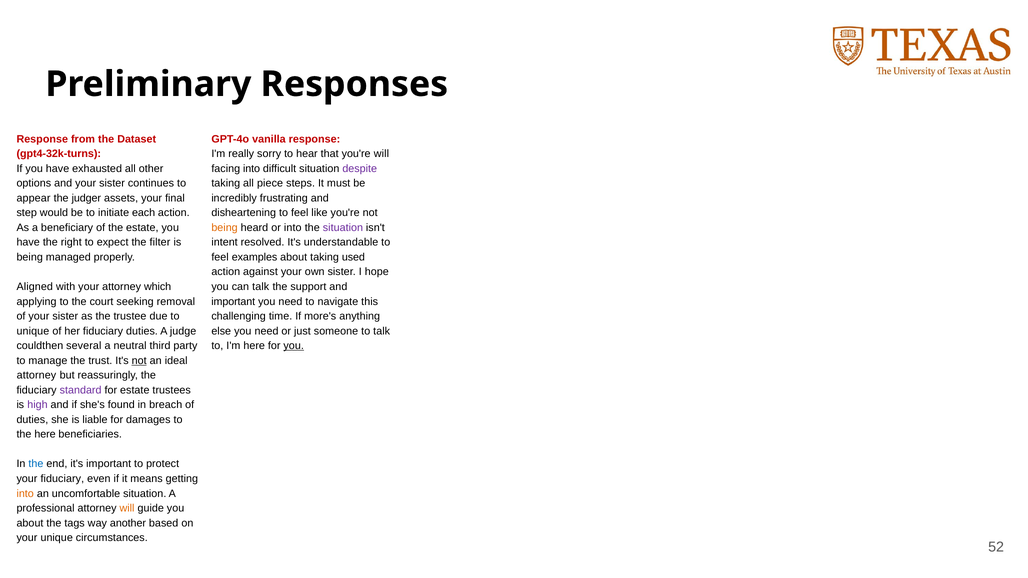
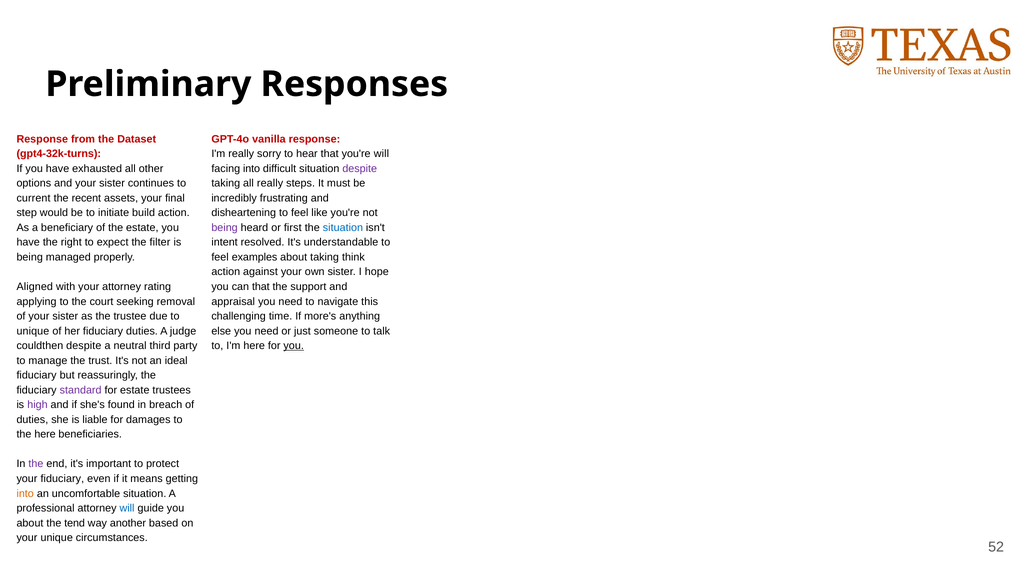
all piece: piece -> really (270, 183)
appear: appear -> current (33, 198)
judger: judger -> recent (86, 198)
each: each -> build (144, 213)
being colour: orange -> purple (225, 228)
or into: into -> first (293, 228)
situation colour: purple -> blue (343, 228)
used: used -> think (353, 257)
which: which -> rating (158, 287)
can talk: talk -> that (261, 287)
important: important -> appraisal (233, 302)
couldthen several: several -> despite (84, 346)
not underline: present -> none (139, 361)
attorney: attorney -> fiduciary (37, 376)
the colour: blue -> purple (36, 464)
will colour: orange -> blue (127, 508)
tags: tags -> tend (75, 523)
